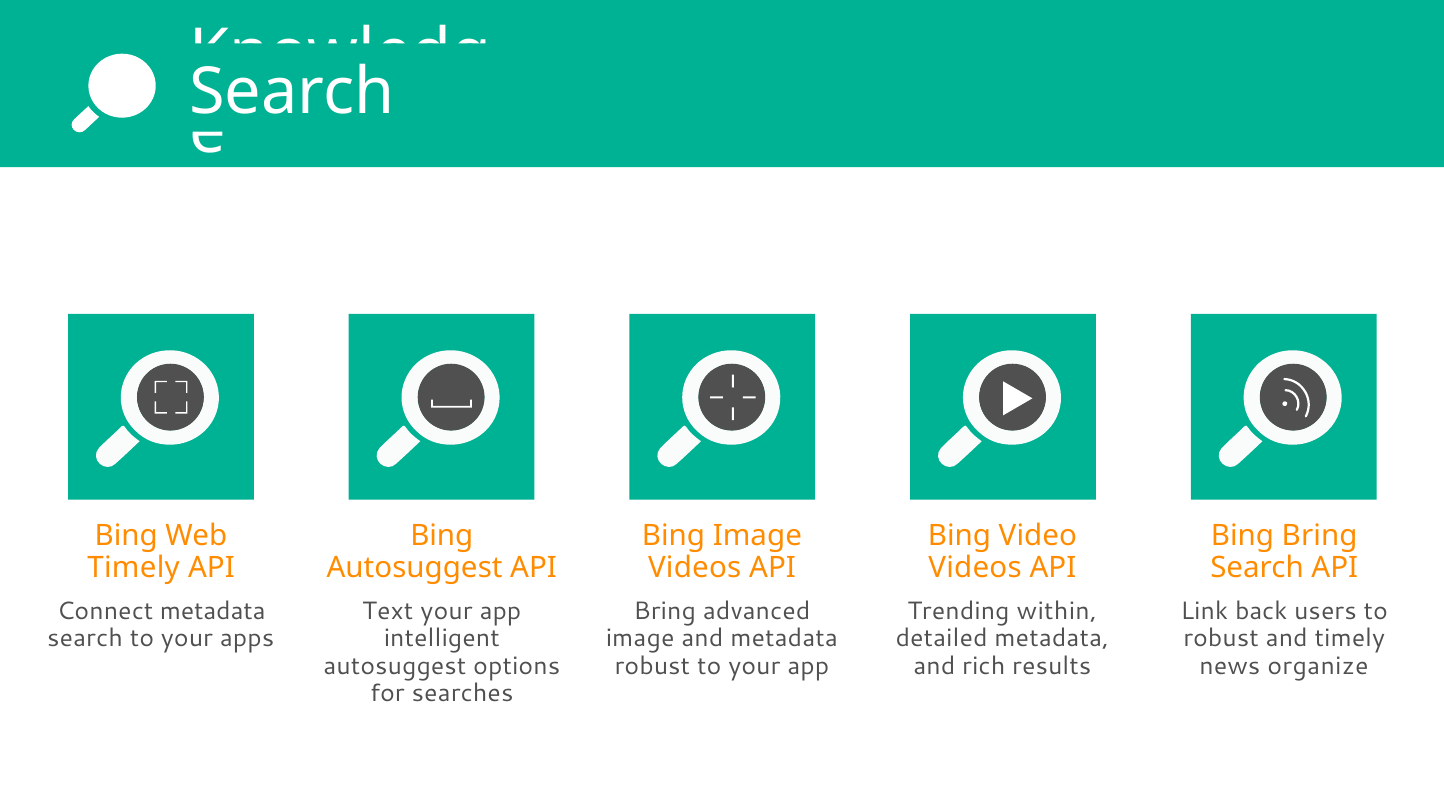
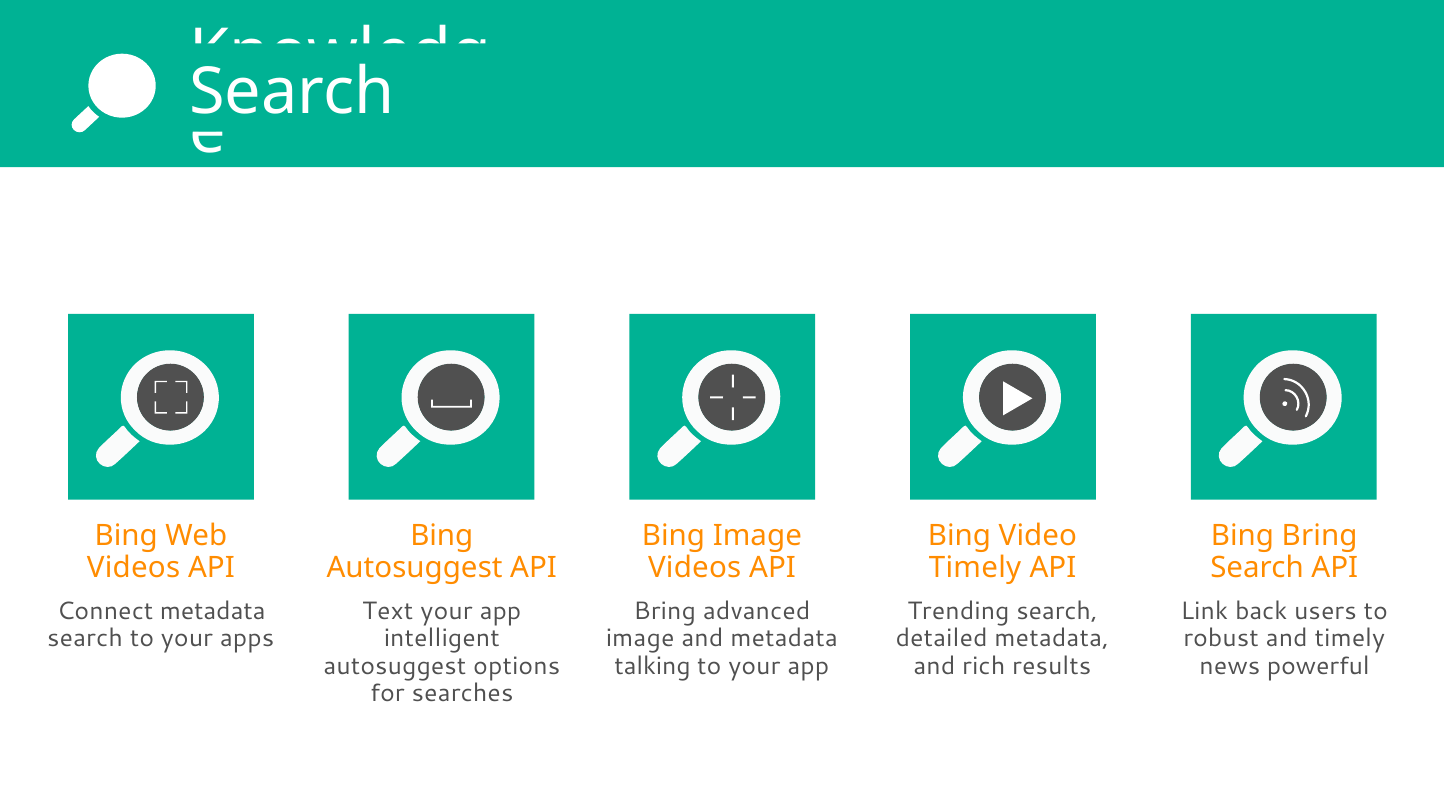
Timely: Timely -> Videos (134, 568)
Videos: Videos -> Timely (975, 568)
Trending within: within -> search (1057, 612)
robust: robust -> talking (653, 666)
organize: organize -> powerful (1318, 666)
